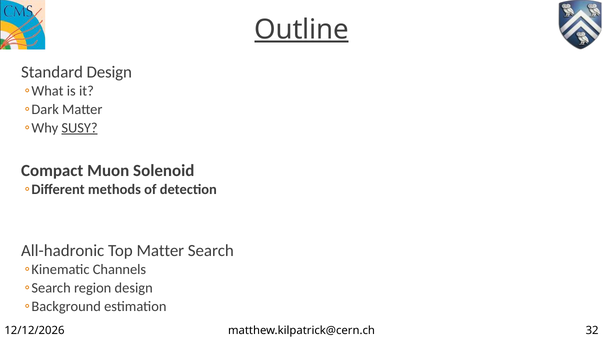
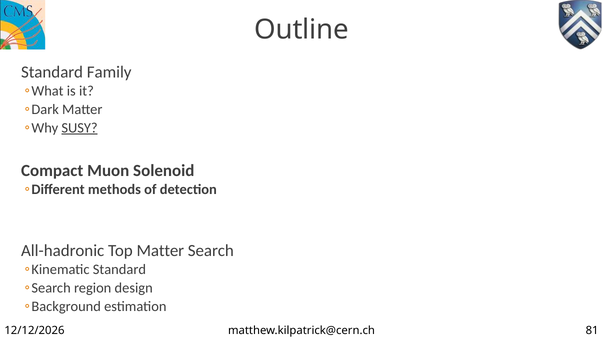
Outline underline: present -> none (302, 30)
Standard Design: Design -> Family (109, 72)
Channels: Channels -> Standard (119, 270)
32: 32 -> 81 (592, 331)
